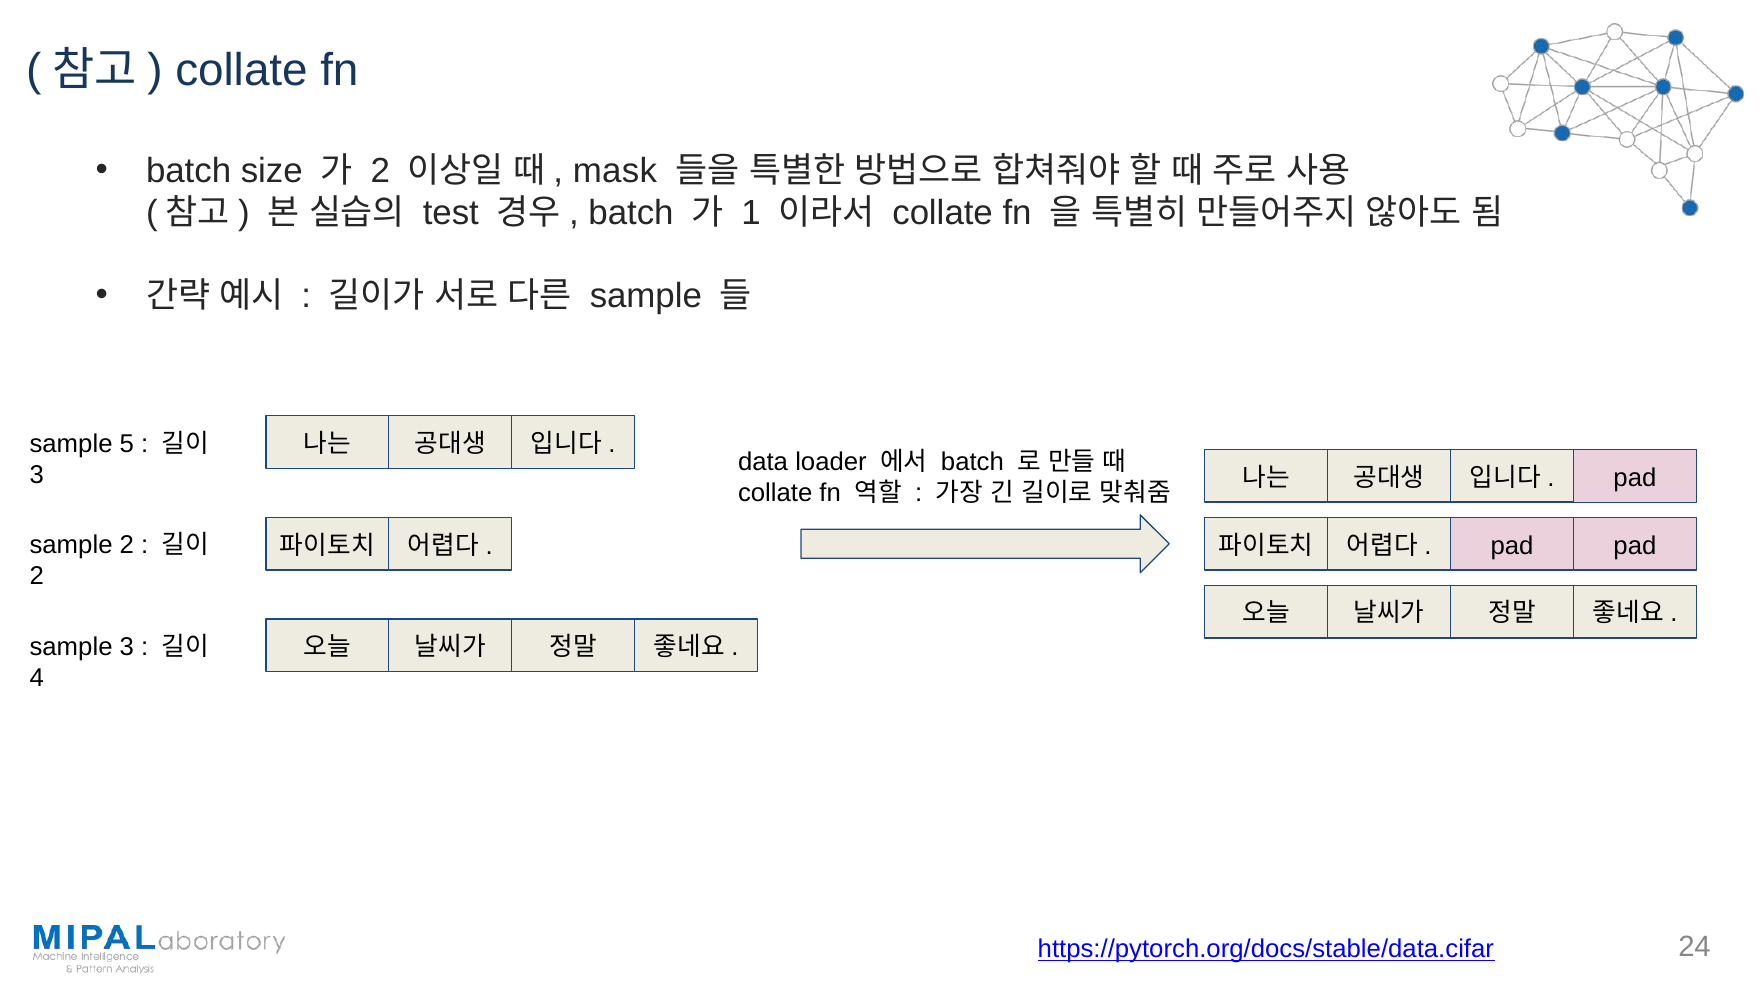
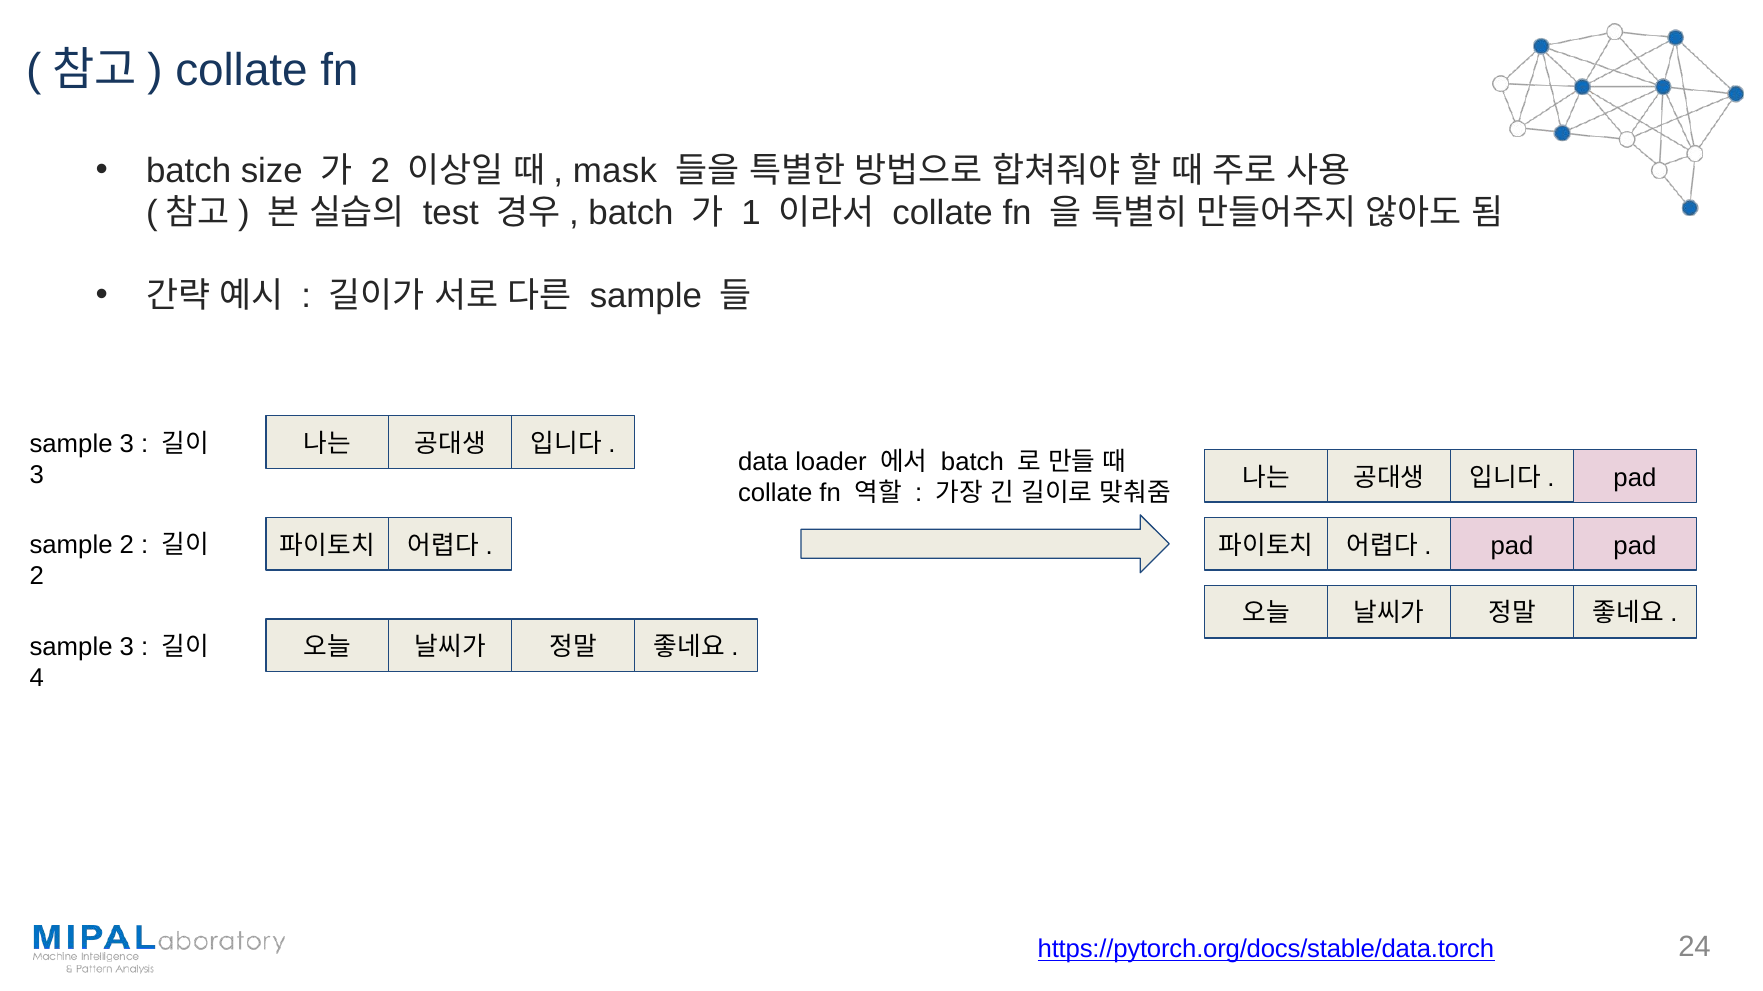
5: 5 -> 3 (127, 444)
https://pytorch.org/docs/stable/data.cifar: https://pytorch.org/docs/stable/data.cifar -> https://pytorch.org/docs/stable/data.torch (1266, 950)
